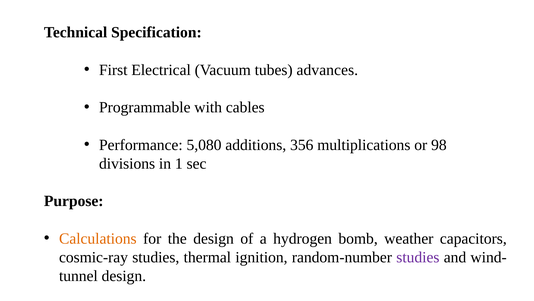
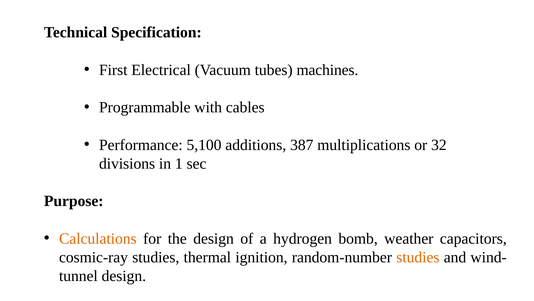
advances: advances -> machines (327, 70)
5,080: 5,080 -> 5,100 (204, 145)
356: 356 -> 387 (302, 145)
98: 98 -> 32 (439, 145)
studies colour: purple -> orange (418, 257)
